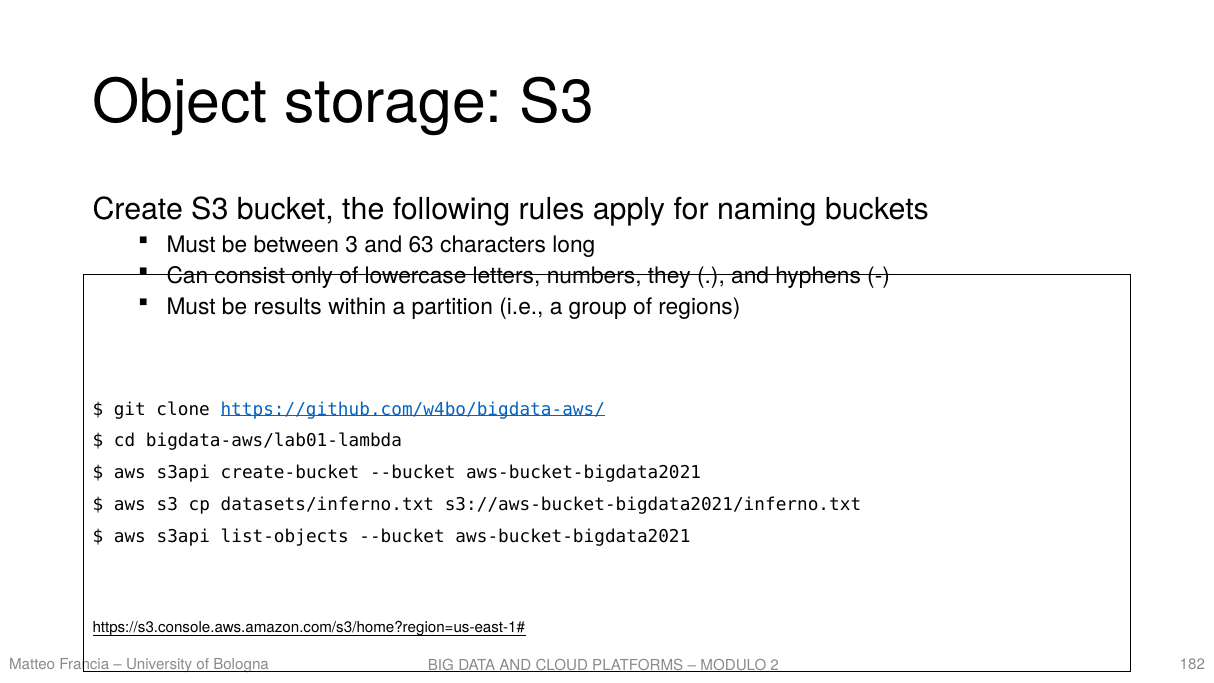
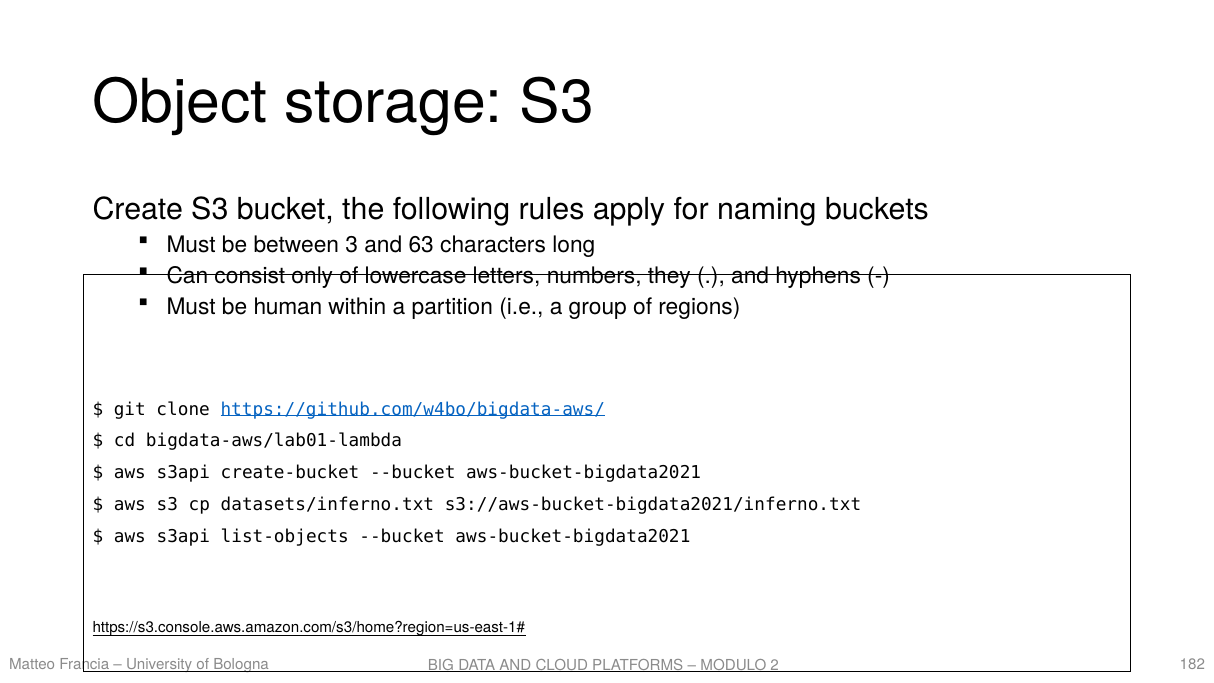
results: results -> human (288, 307)
